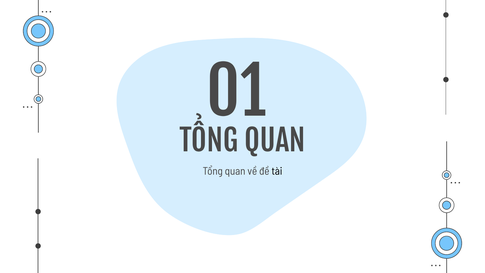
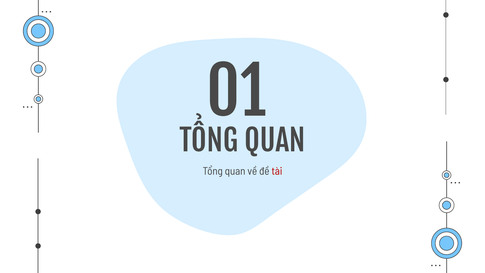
tài colour: black -> red (277, 171)
